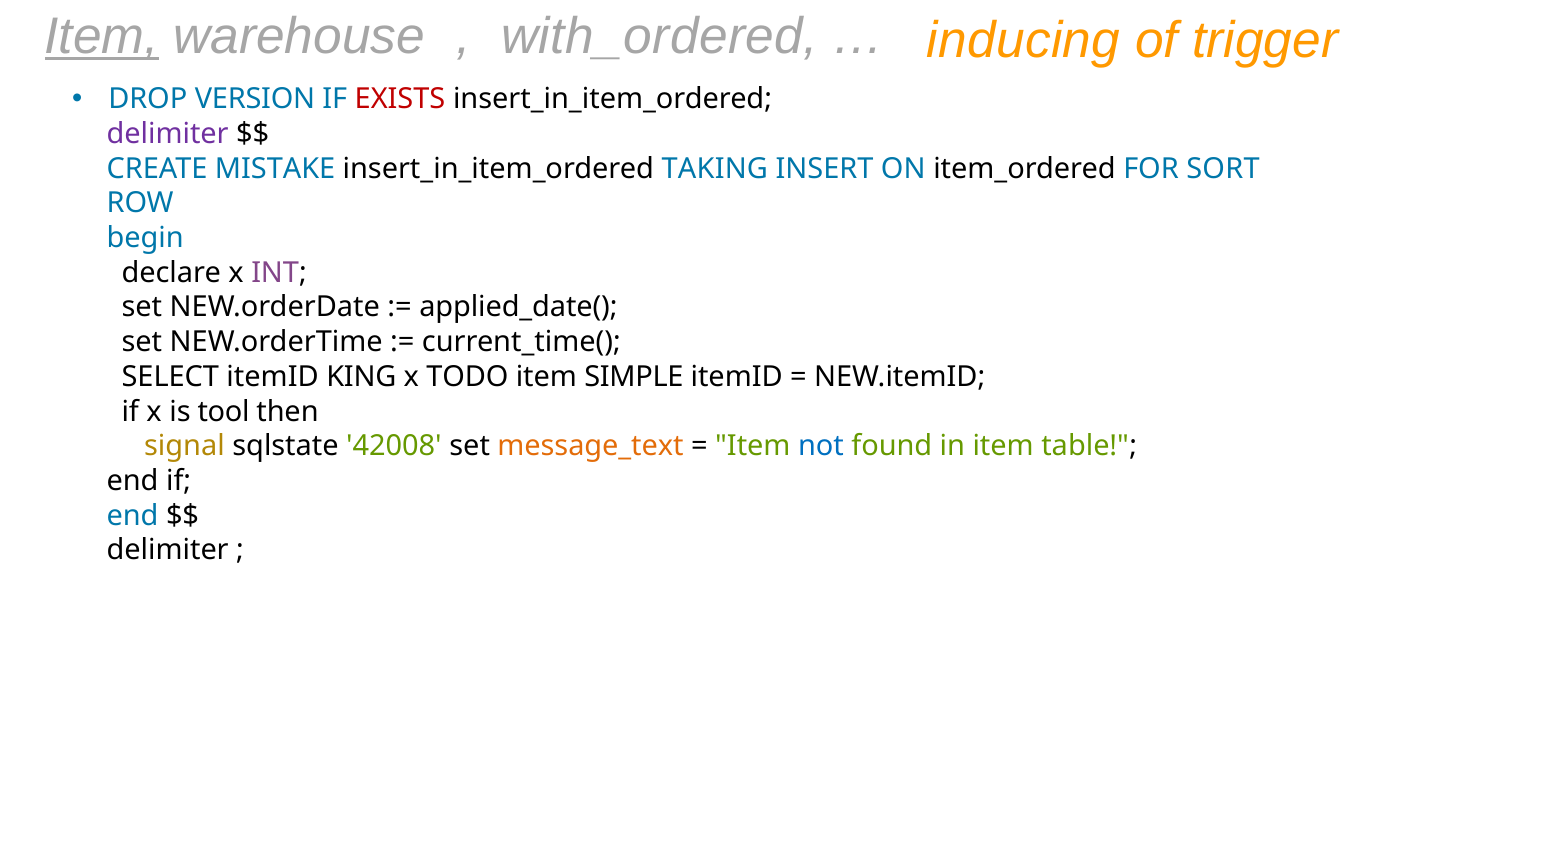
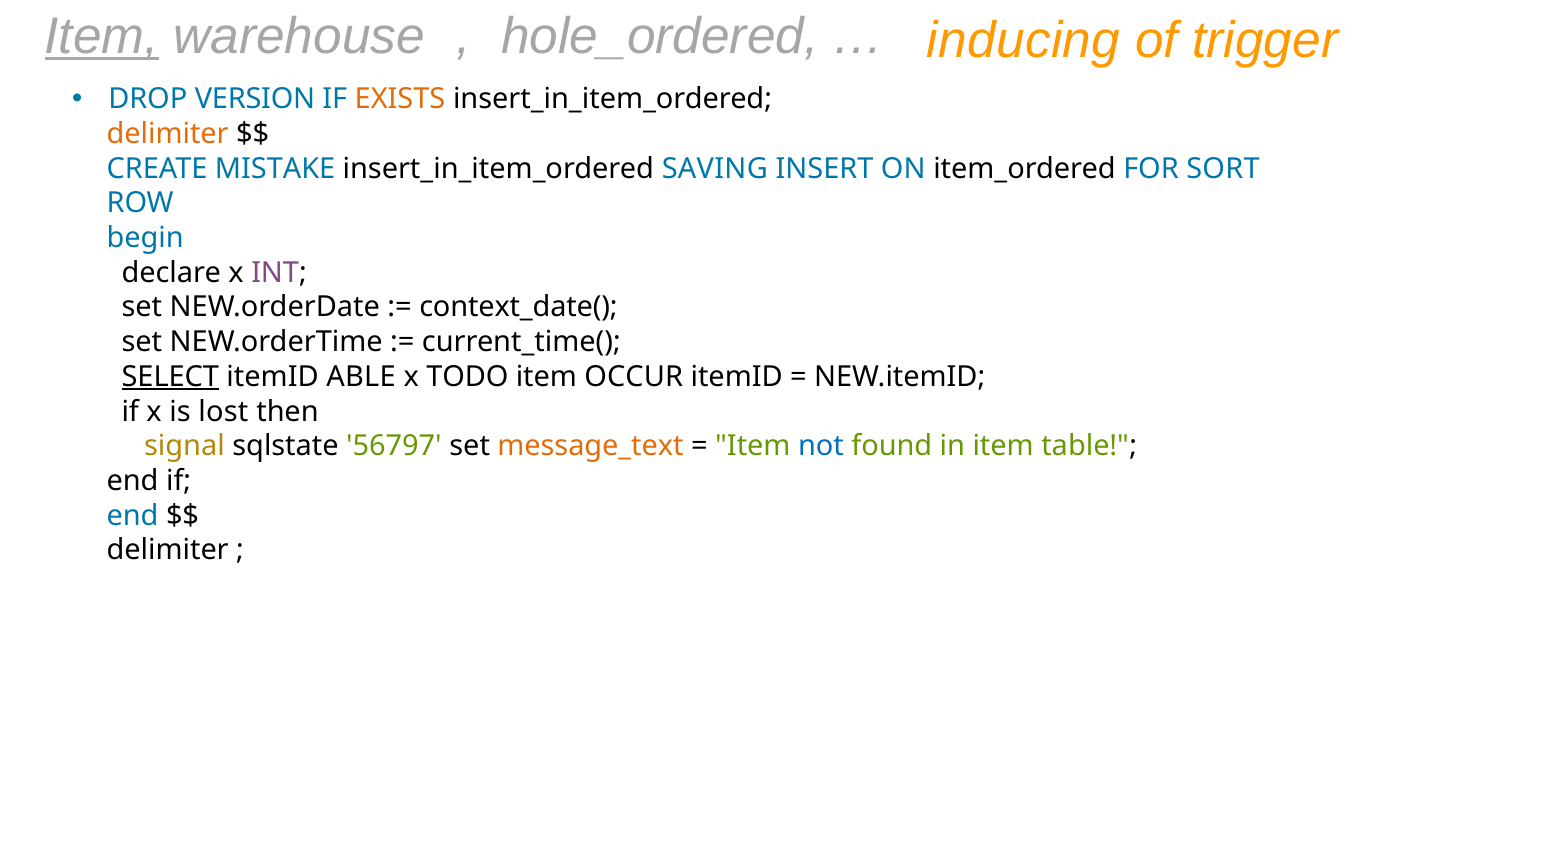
with_ordered: with_ordered -> hole_ordered (660, 37)
EXISTS colour: red -> orange (400, 99)
delimiter colour: purple -> orange (168, 134)
TAKING: TAKING -> SAVING (715, 168)
applied_date(: applied_date( -> context_date( (518, 307)
SELECT underline: none -> present (170, 377)
KING: KING -> ABLE (361, 377)
SIMPLE: SIMPLE -> OCCUR (634, 377)
tool: tool -> lost (223, 411)
42008: 42008 -> 56797 (394, 446)
